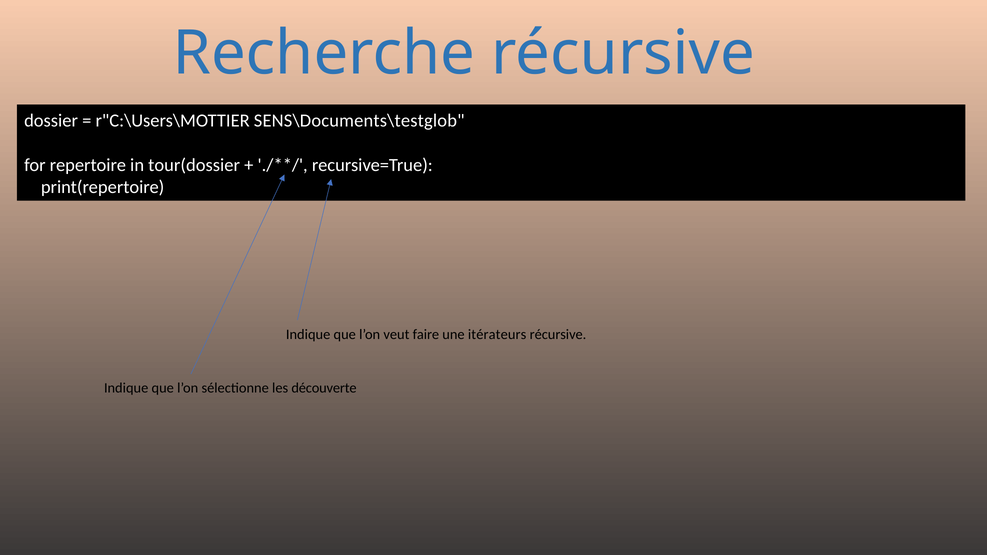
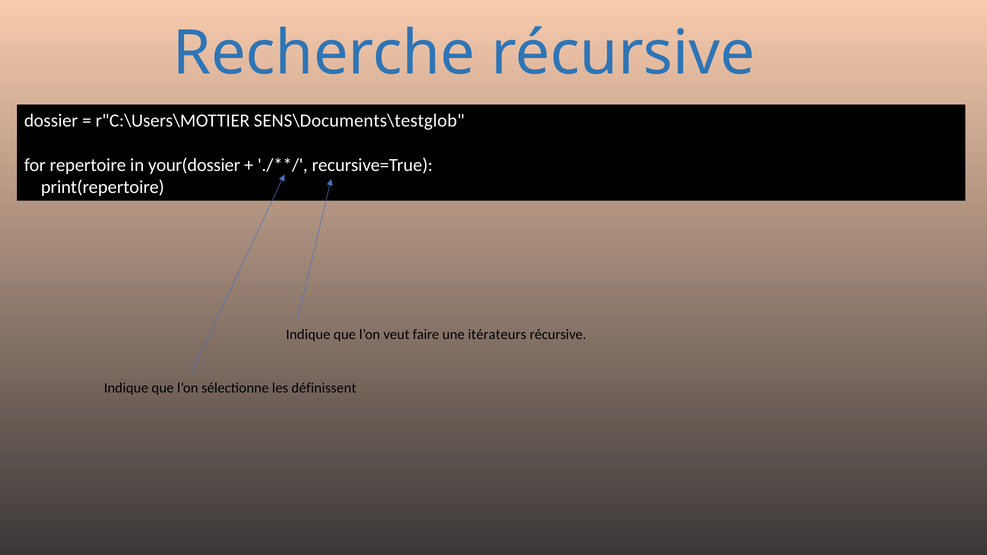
tour(dossier: tour(dossier -> your(dossier (194, 165)
découverte: découverte -> définissent (324, 388)
